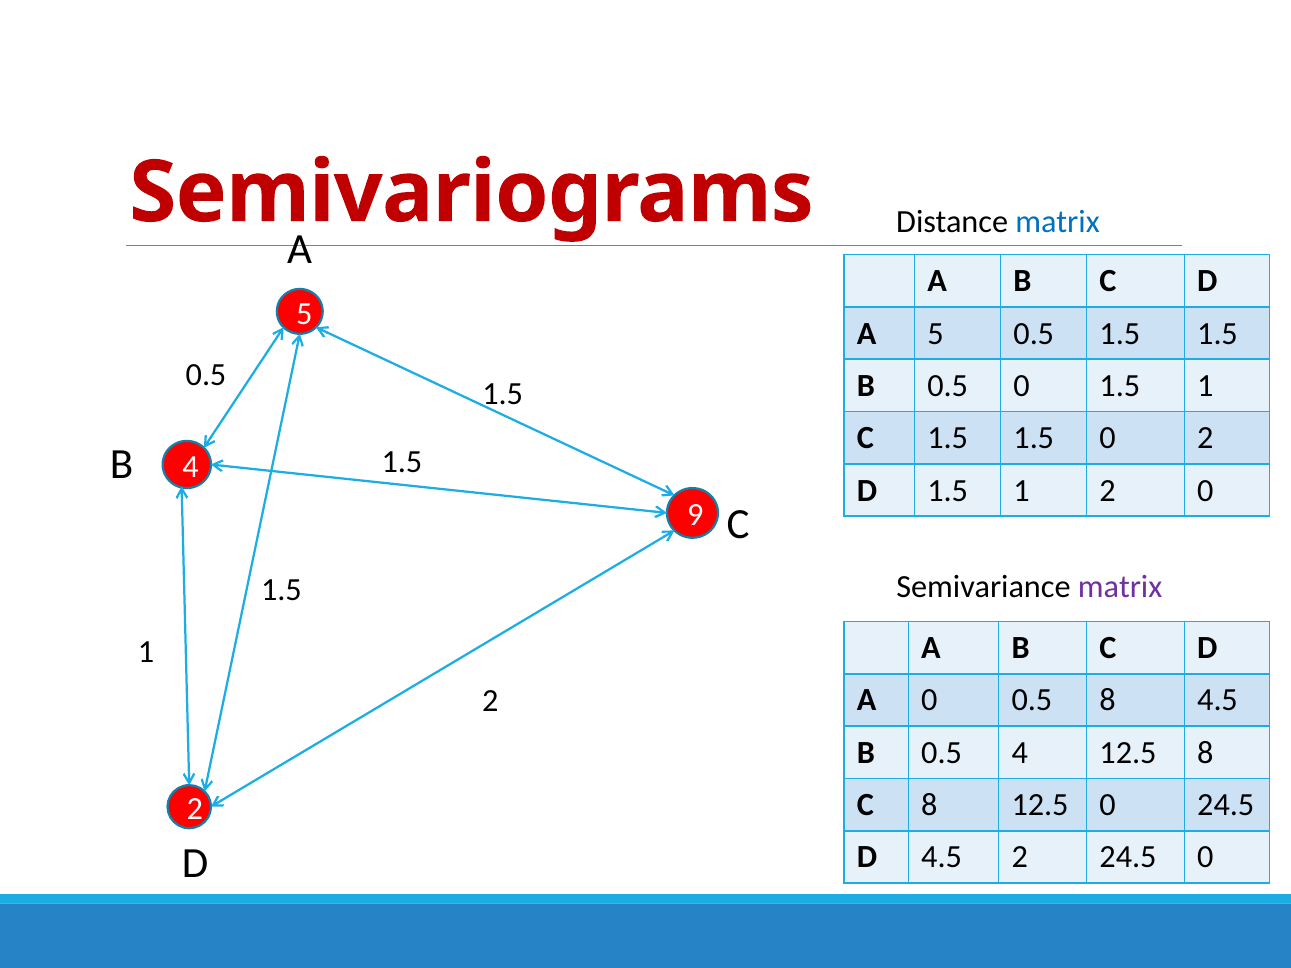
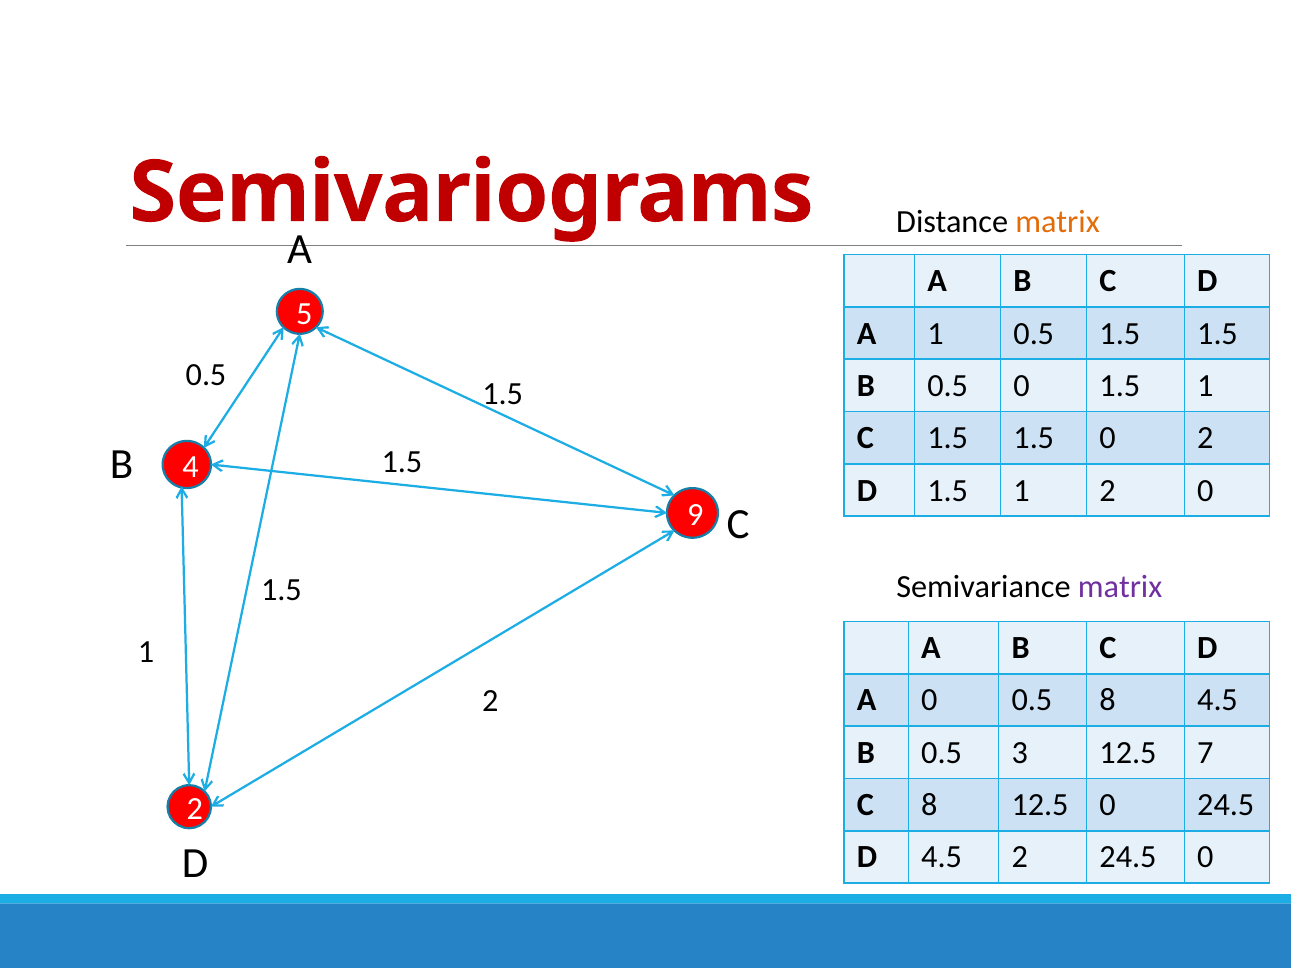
matrix colour: blue -> orange (1058, 222)
A 5: 5 -> 1 (936, 333)
0.5 4: 4 -> 3 (1020, 753)
12.5 8: 8 -> 7 (1205, 753)
